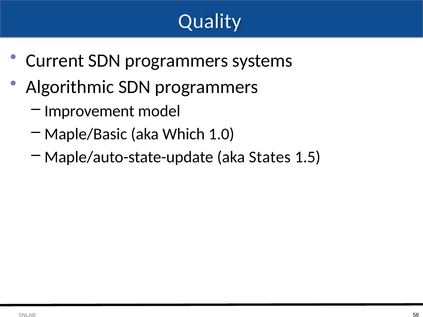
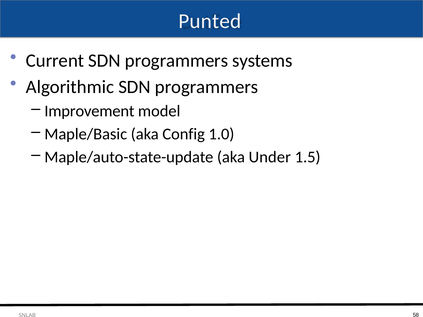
Quality: Quality -> Punted (210, 21)
Which: Which -> Config (184, 134)
States: States -> Under (270, 157)
